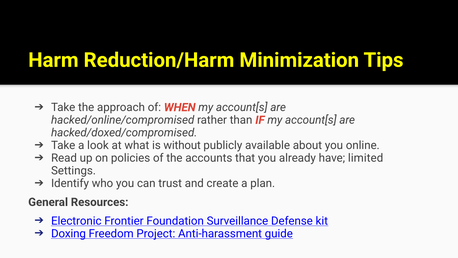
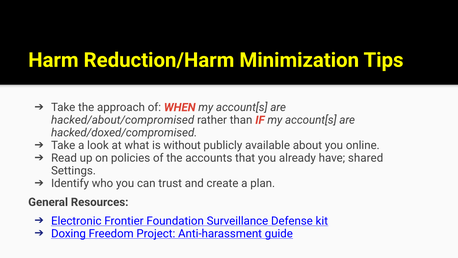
hacked/online/compromised: hacked/online/compromised -> hacked/about/compromised (123, 120)
limited: limited -> shared (366, 158)
